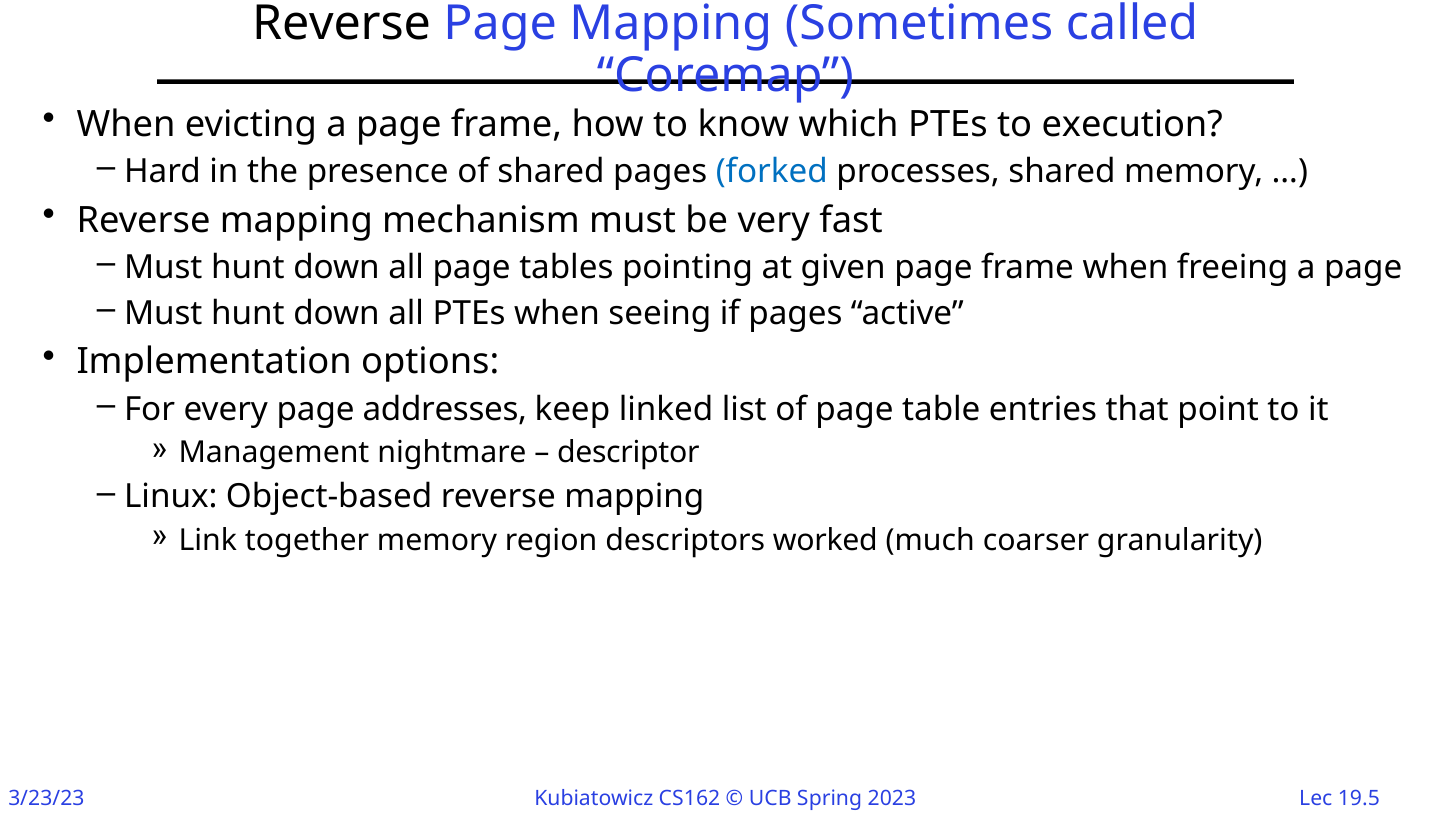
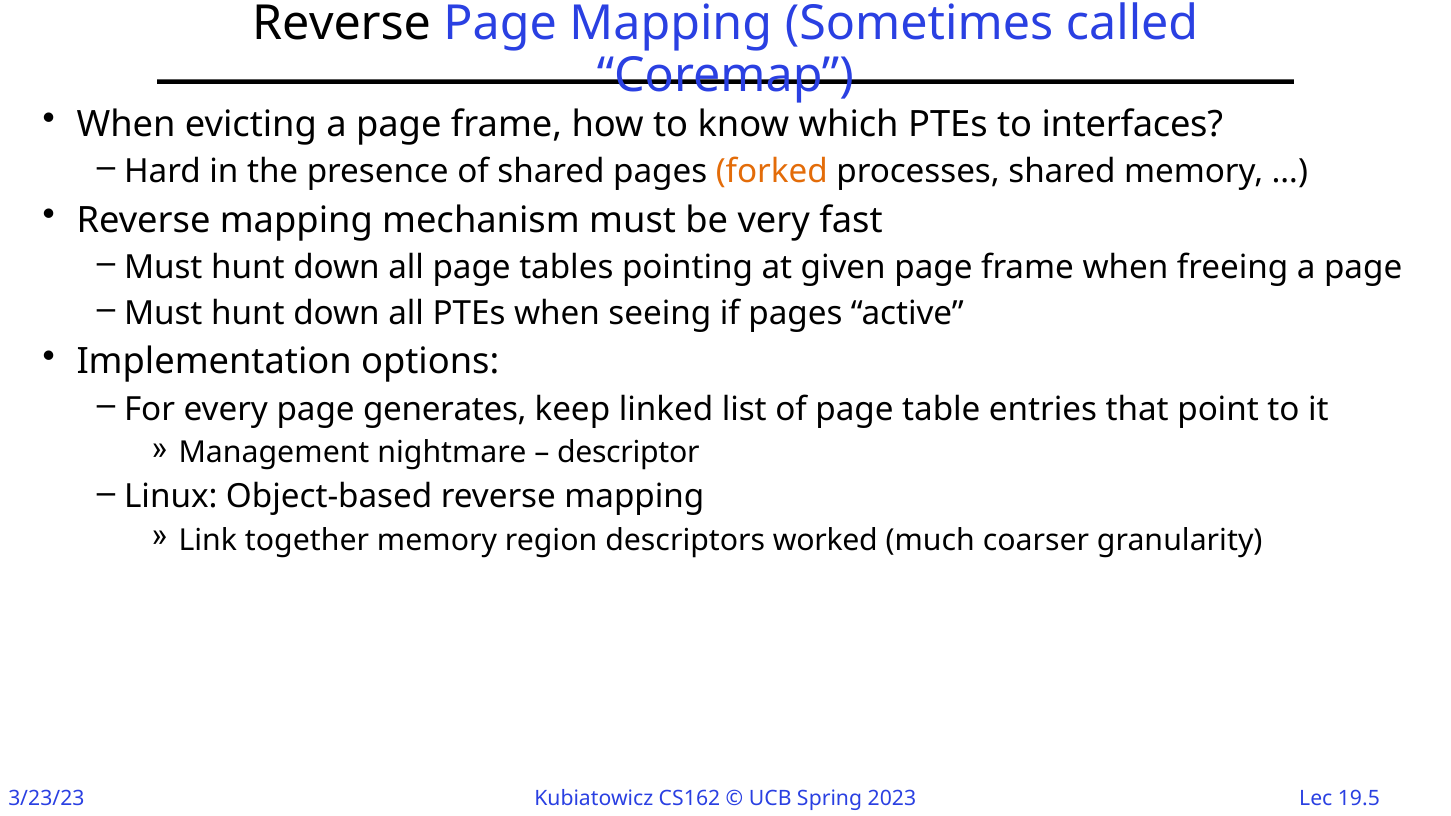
execution: execution -> interfaces (1132, 124)
forked colour: blue -> orange (772, 172)
addresses: addresses -> generates (445, 409)
